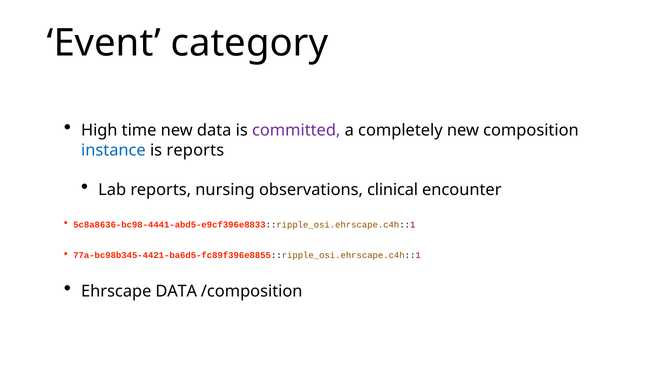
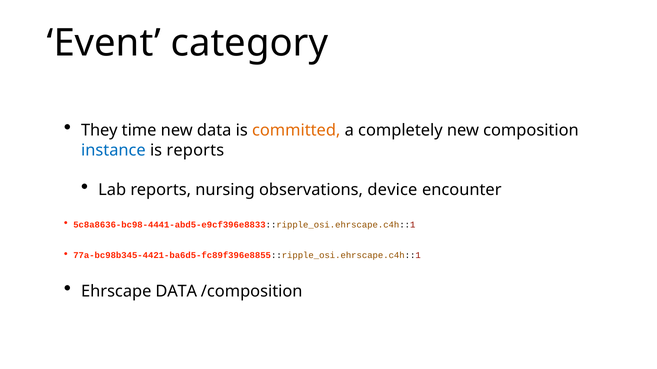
High: High -> They (99, 131)
committed colour: purple -> orange (296, 131)
clinical: clinical -> device (392, 190)
